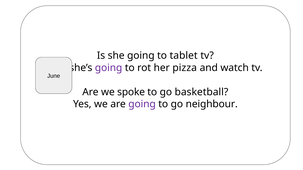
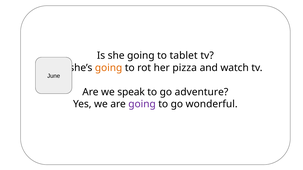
going colour: purple -> orange (109, 68)
spoke: spoke -> speak (131, 92)
basketball: basketball -> adventure (201, 92)
neighbour: neighbour -> wonderful (212, 104)
